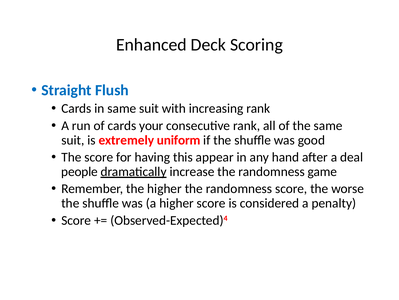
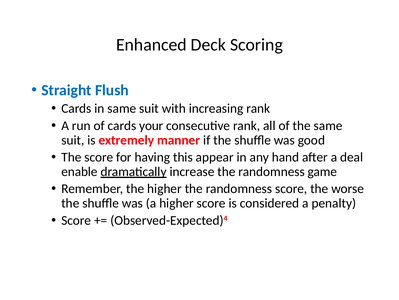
uniform: uniform -> manner (179, 140)
people: people -> enable (79, 171)
